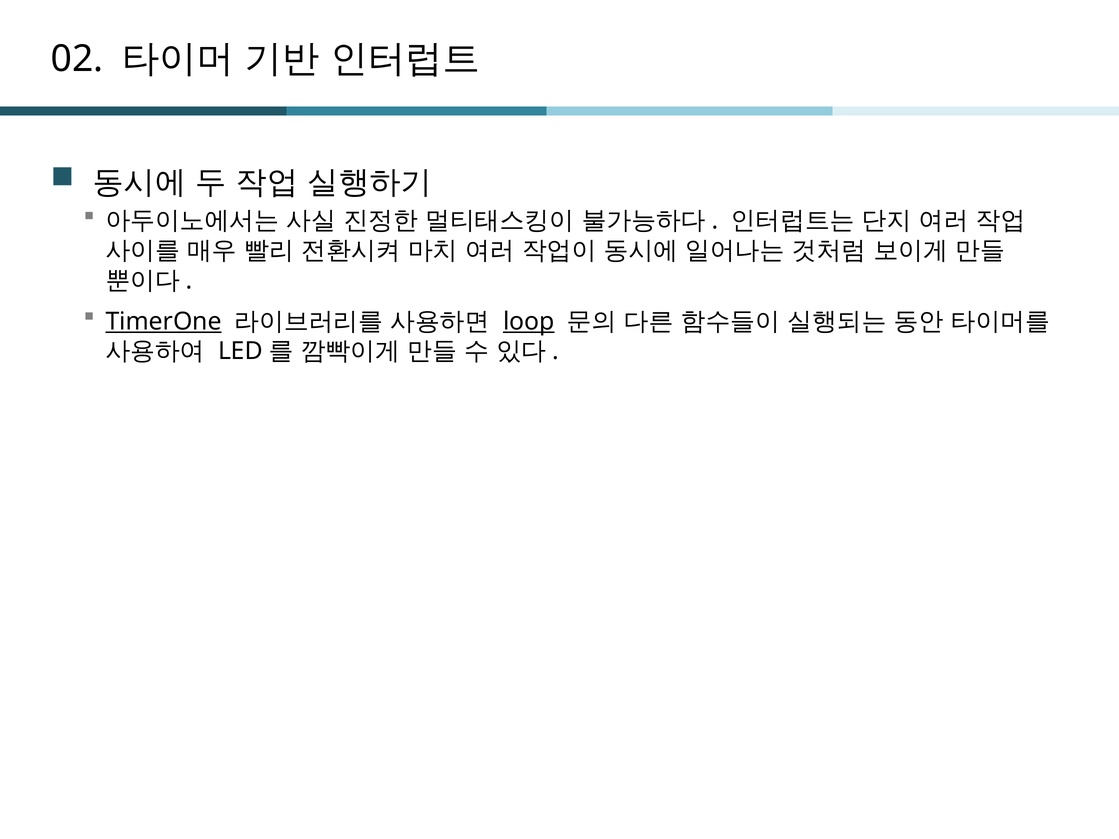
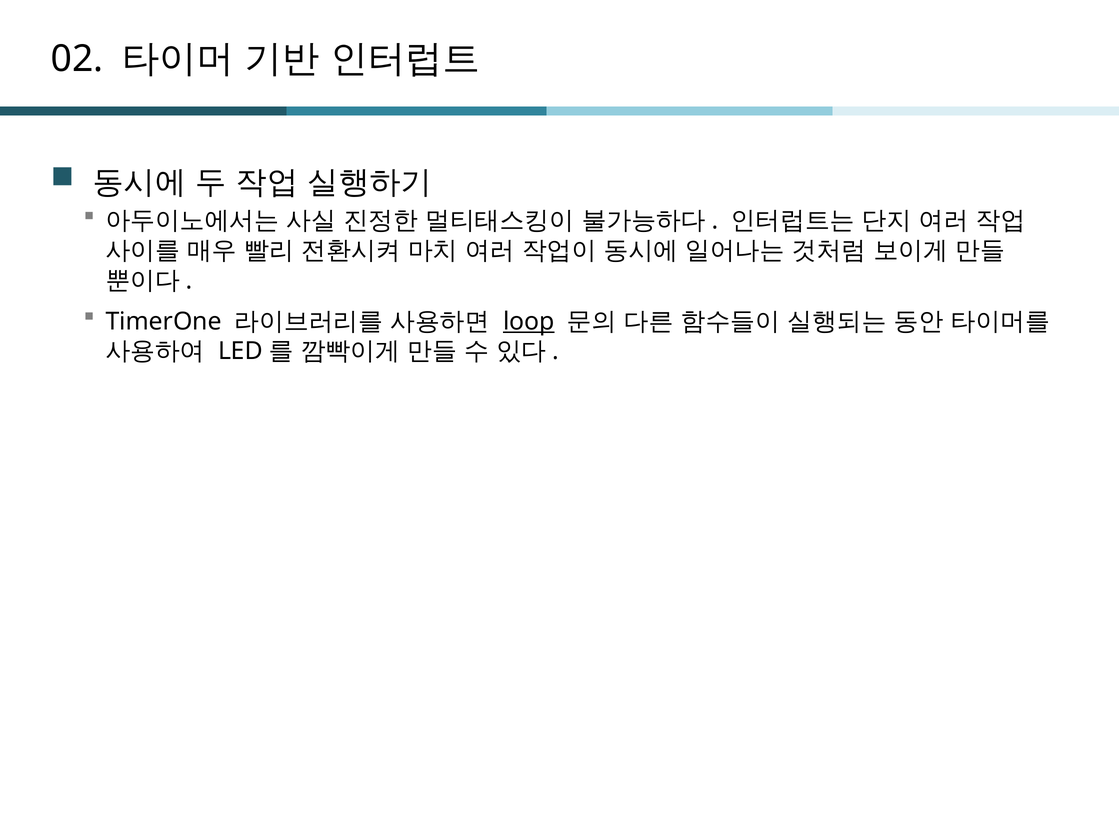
TimerOne underline: present -> none (164, 321)
